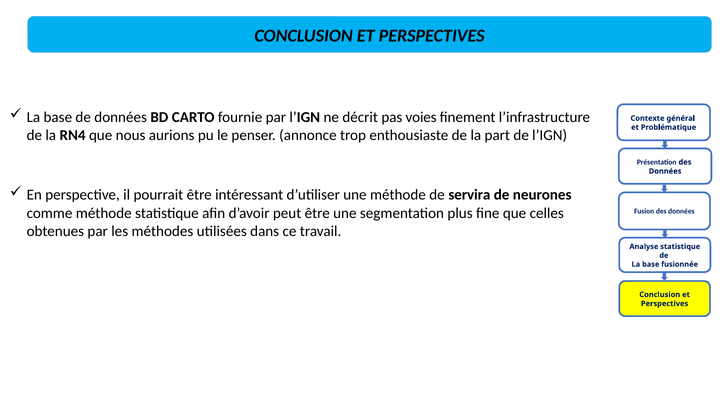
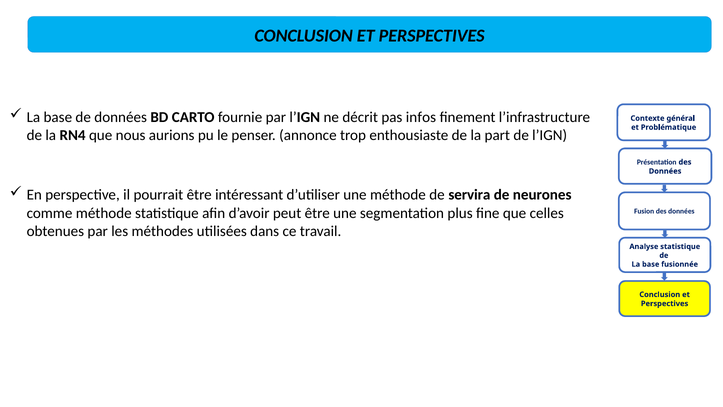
voies: voies -> infos (421, 117)
